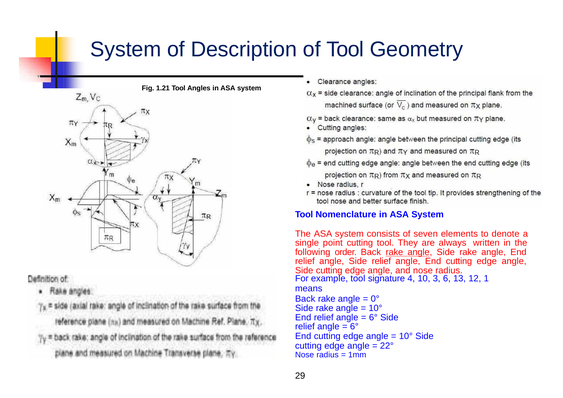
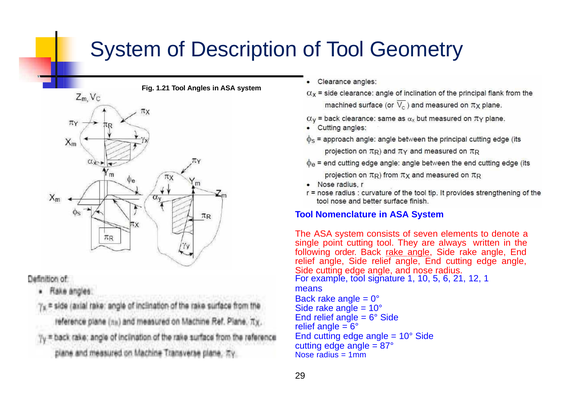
signature 4: 4 -> 1 (411, 279)
3: 3 -> 5 (437, 279)
13: 13 -> 21 (460, 279)
22°: 22° -> 87° (387, 346)
